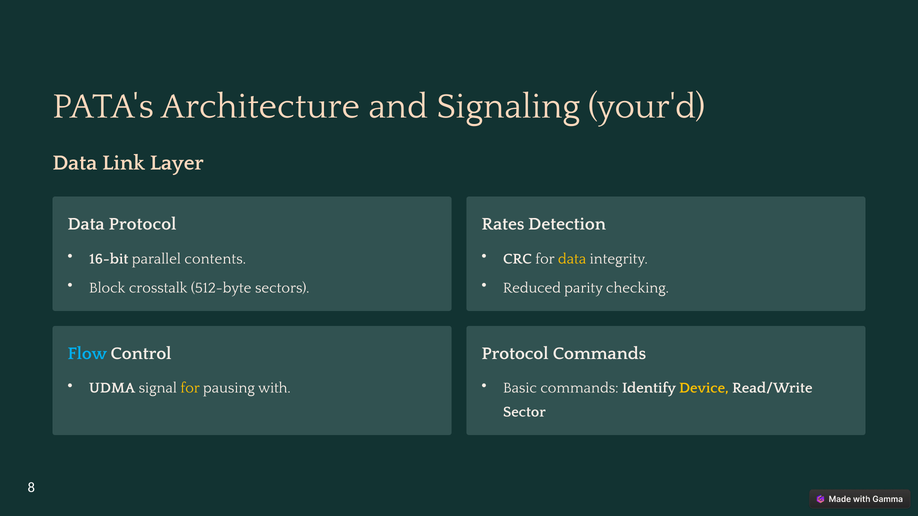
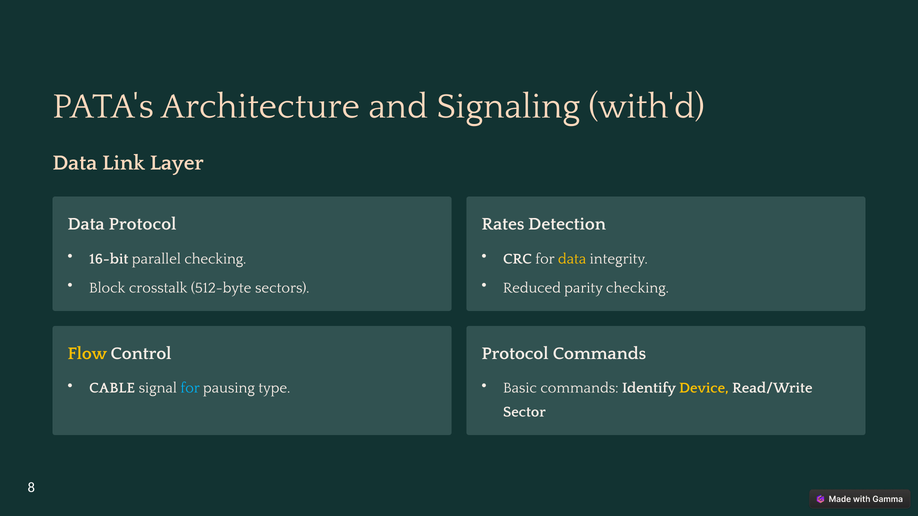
your'd: your'd -> with'd (647, 106)
parallel contents: contents -> checking (215, 259)
Flow colour: light blue -> yellow (87, 354)
UDMA: UDMA -> CABLE (112, 388)
for colour: yellow -> light blue (190, 388)
with: with -> type (274, 388)
